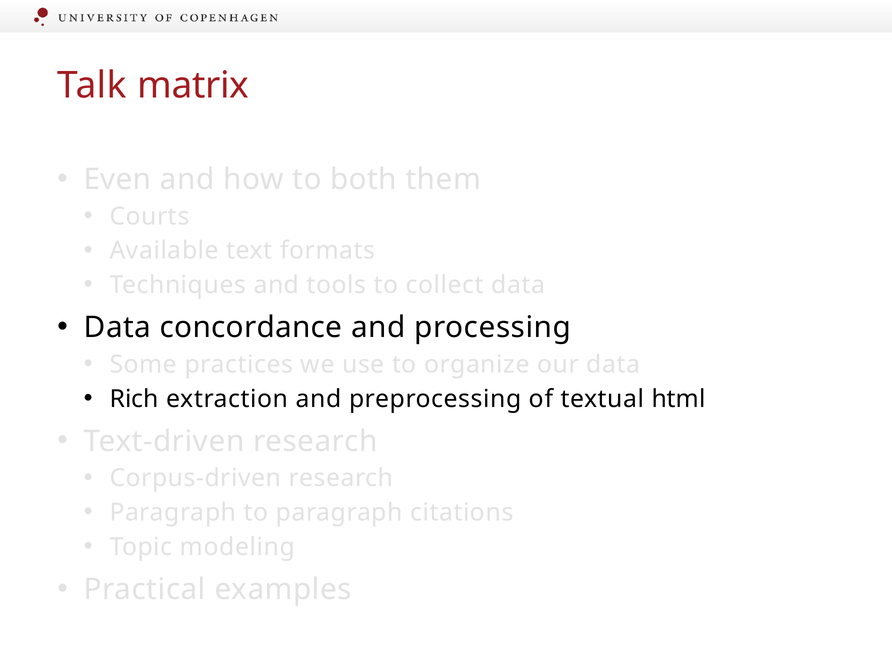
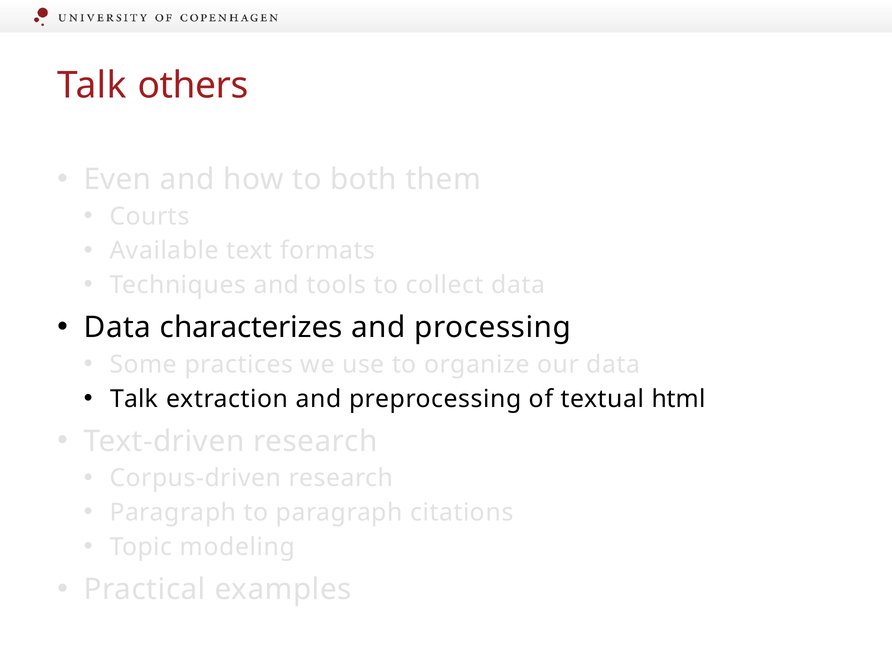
matrix: matrix -> others (193, 85)
concordance: concordance -> characterizes (251, 328)
Rich: Rich -> Talk (134, 399)
